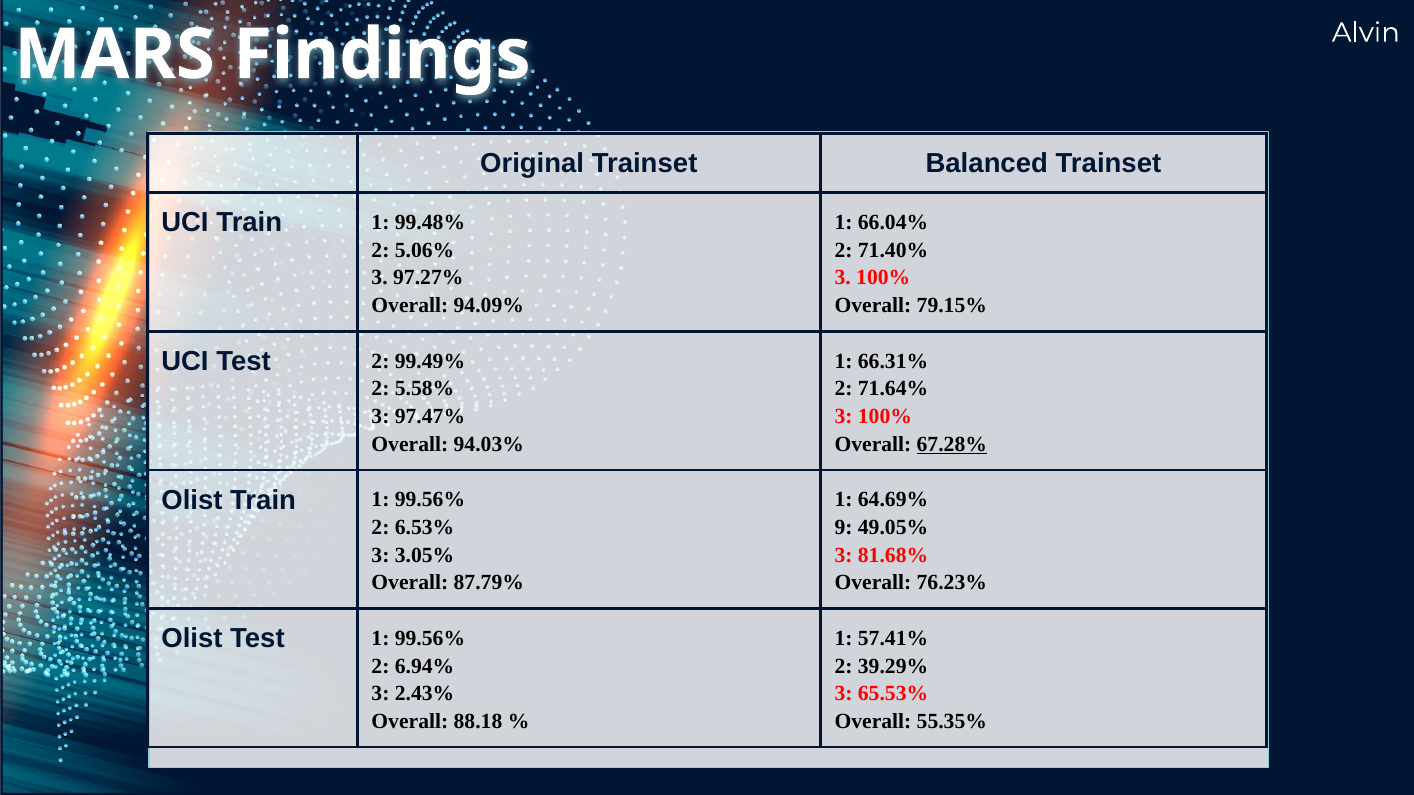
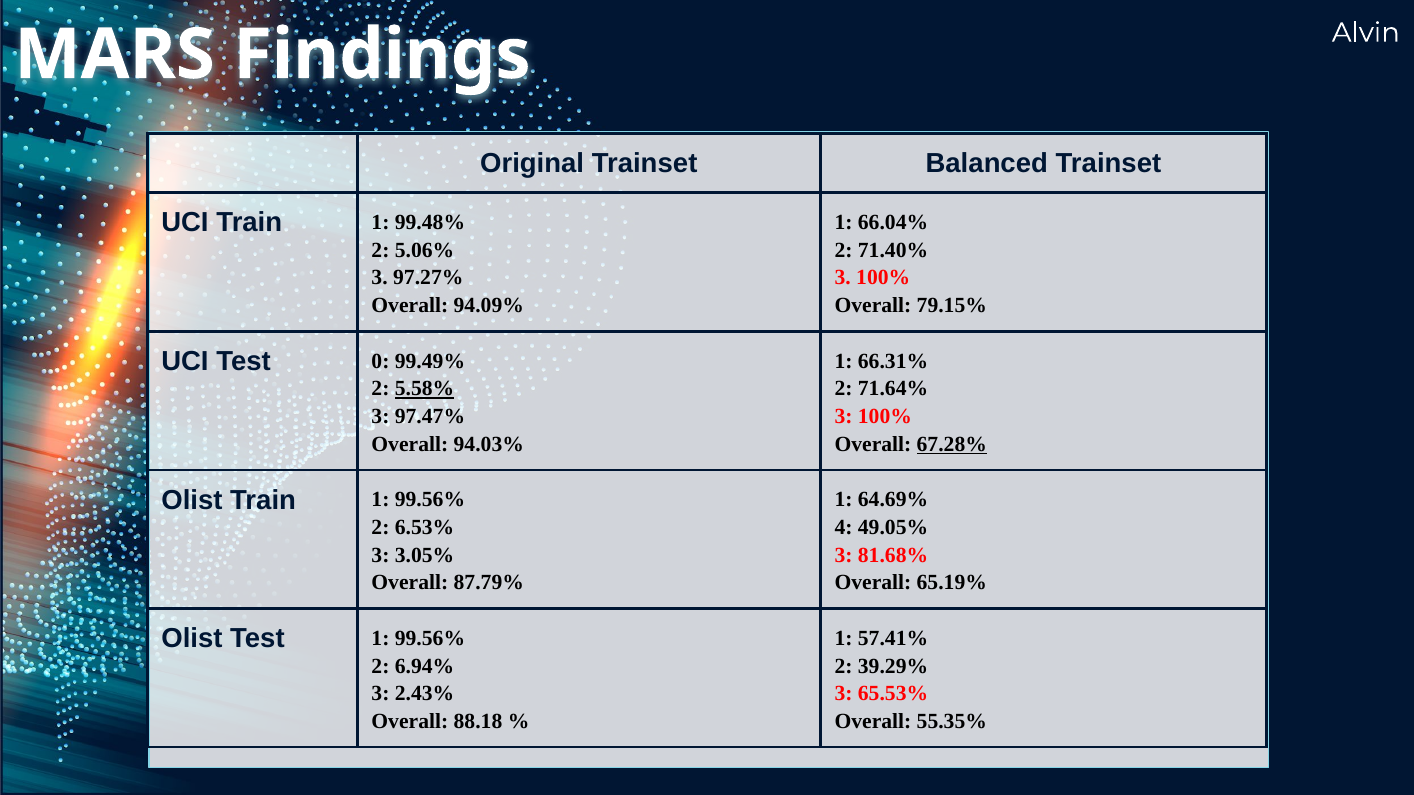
Test 2: 2 -> 0 (380, 361)
5.58% underline: none -> present (425, 389)
9: 9 -> 4 (844, 528)
76.23%: 76.23% -> 65.19% (952, 583)
